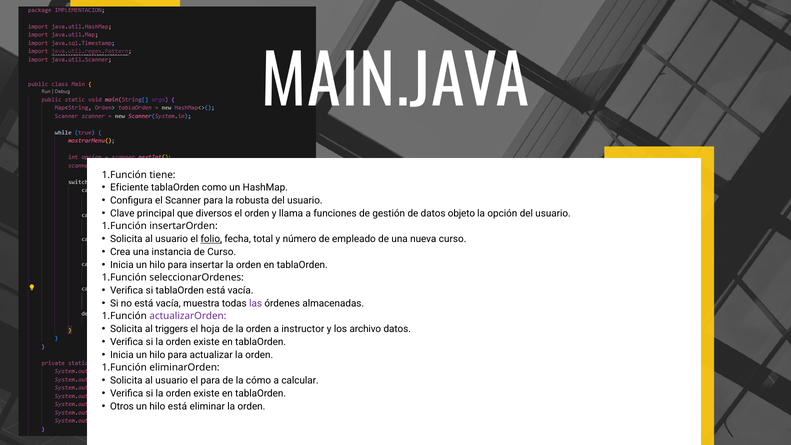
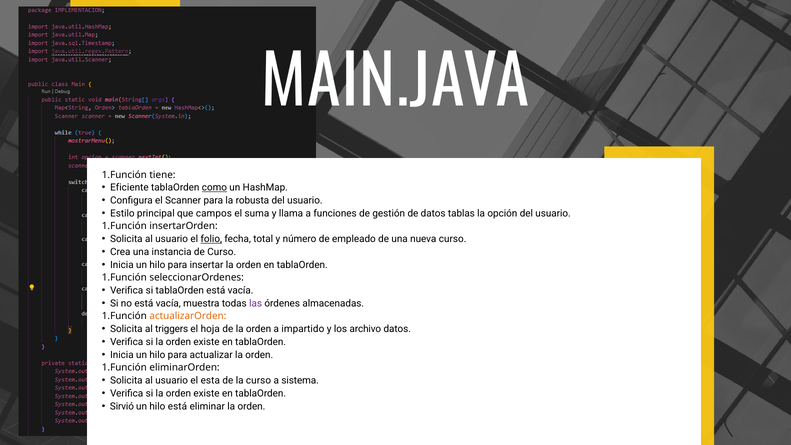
como underline: none -> present (214, 188)
Clave: Clave -> Estilo (122, 213)
diversos: diversos -> campos (214, 213)
el orden: orden -> suma (257, 213)
objeto: objeto -> tablas (461, 213)
actualizarOrden colour: purple -> orange (188, 316)
instructor: instructor -> impartido (303, 329)
el para: para -> esta (210, 380)
la cómo: cómo -> curso (258, 380)
calcular: calcular -> sistema (300, 380)
Otros: Otros -> Sirvió (122, 406)
